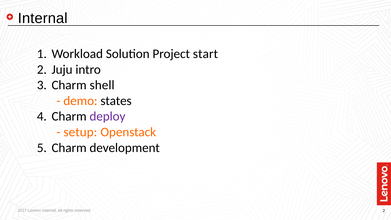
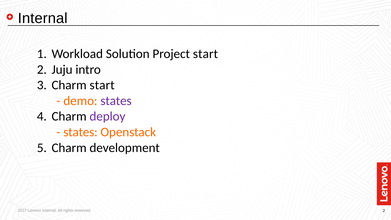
Charm shell: shell -> start (102, 85)
states colour: black -> purple (116, 101)
setup: setup -> states (80, 132)
